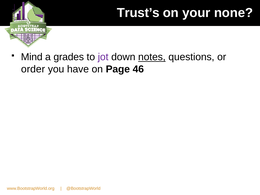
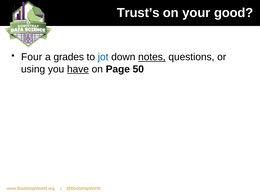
none: none -> good (234, 13)
Mind: Mind -> Four (32, 57)
jot colour: purple -> blue (103, 57)
order: order -> using (33, 69)
have underline: none -> present (78, 69)
46: 46 -> 50 (138, 69)
